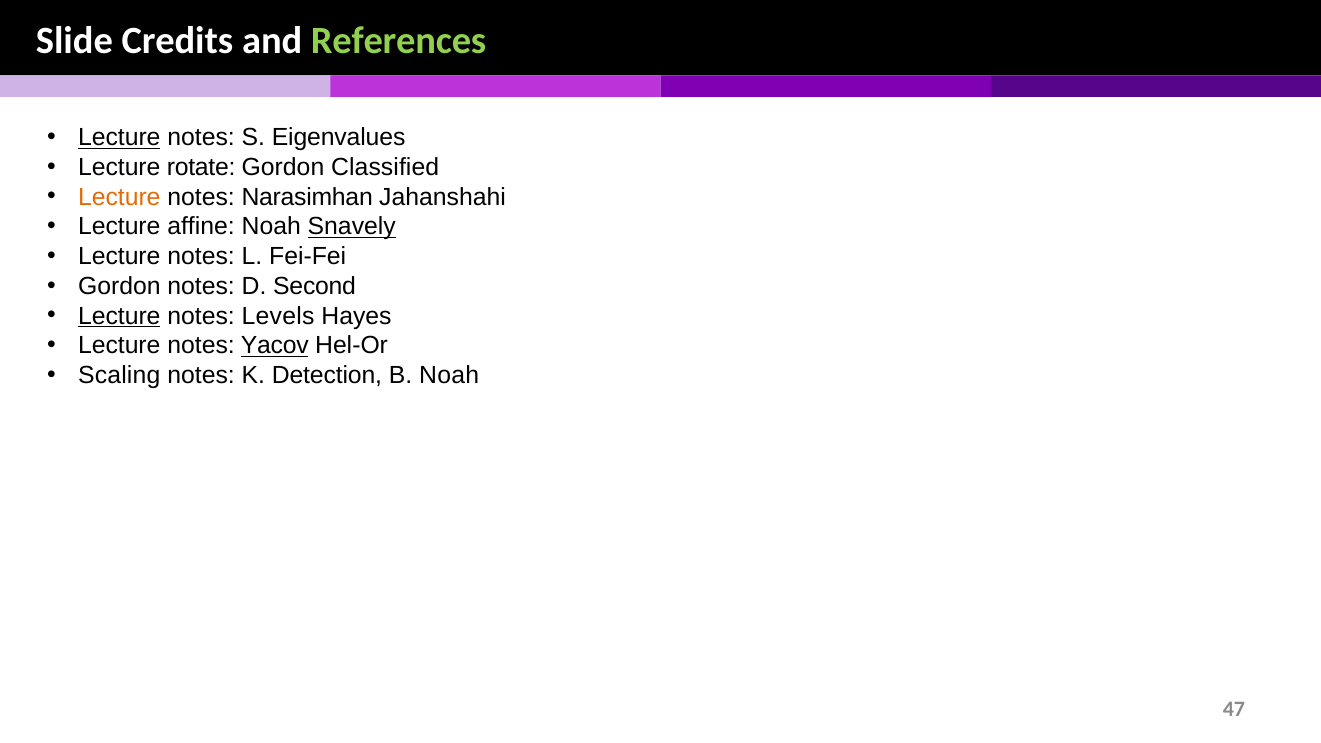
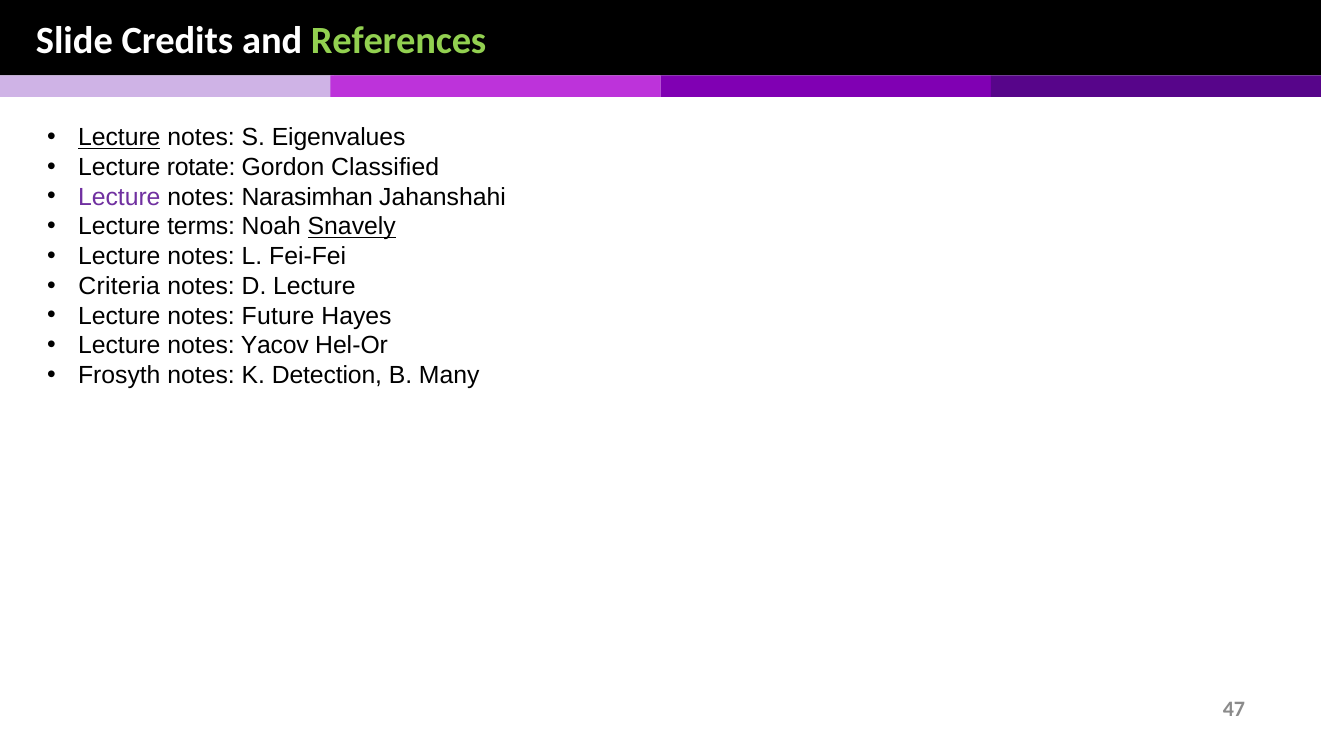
Lecture colour: orange -> purple (119, 197)
affine: affine -> terms (201, 227)
Gordon: Gordon -> Criteria (119, 286)
D Second: Second -> Lecture (314, 286)
Lecture underline: present -> none (119, 316)
Levels: Levels -> Future (278, 316)
Yacov underline: present -> none (275, 346)
Scaling: Scaling -> Frosyth (119, 375)
B Noah: Noah -> Many (449, 375)
